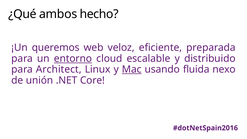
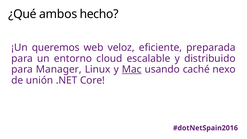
entorno underline: present -> none (73, 58)
Architect: Architect -> Manager (59, 69)
fluida: fluida -> caché (196, 69)
